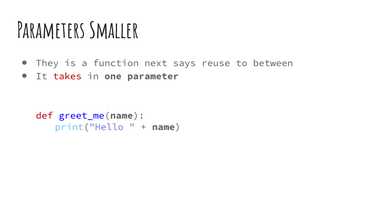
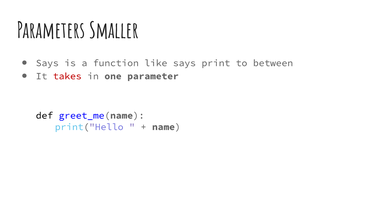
They: They -> Says (47, 63)
next: next -> like (156, 63)
reuse: reuse -> print (216, 63)
def colour: red -> black (44, 116)
